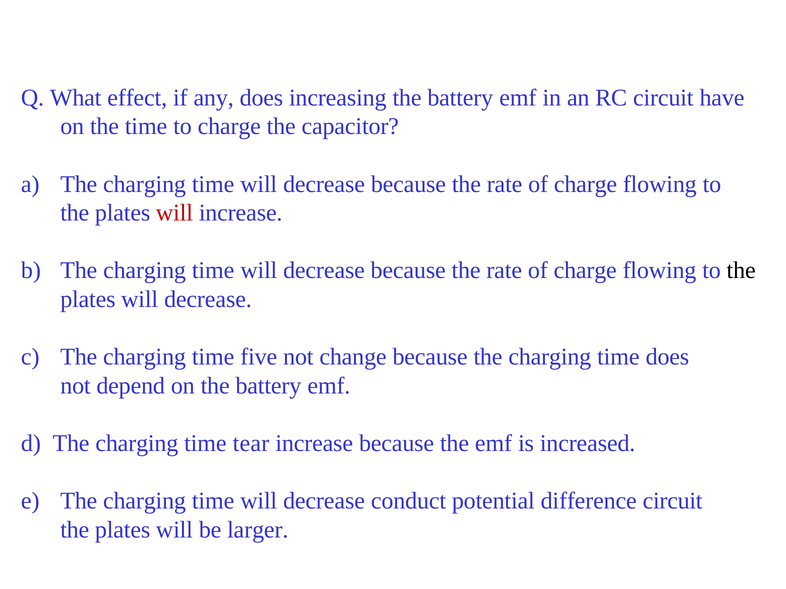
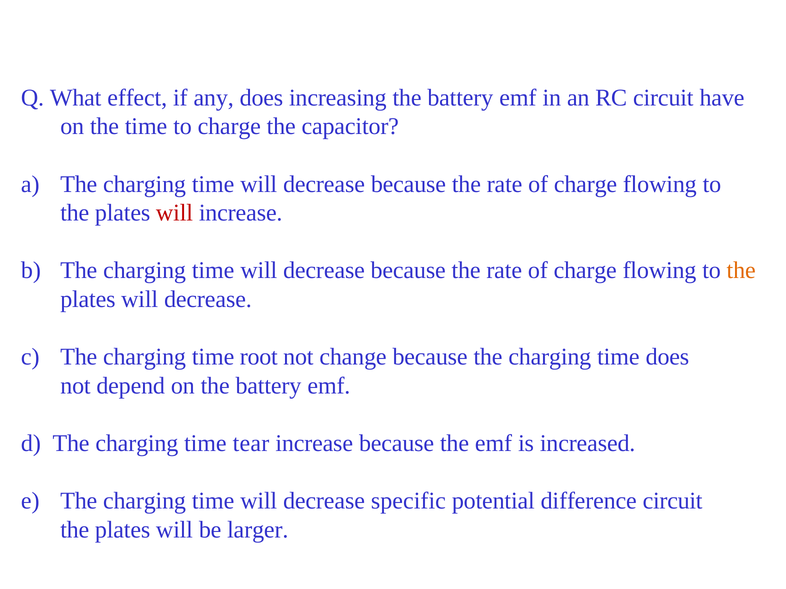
the colour: black -> orange (741, 271)
five: five -> root (259, 357)
conduct: conduct -> specific (408, 501)
